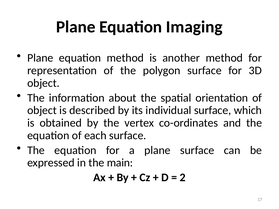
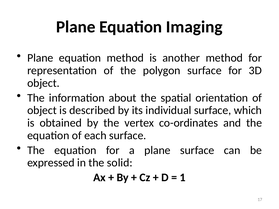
main: main -> solid (120, 163)
2: 2 -> 1 (183, 178)
